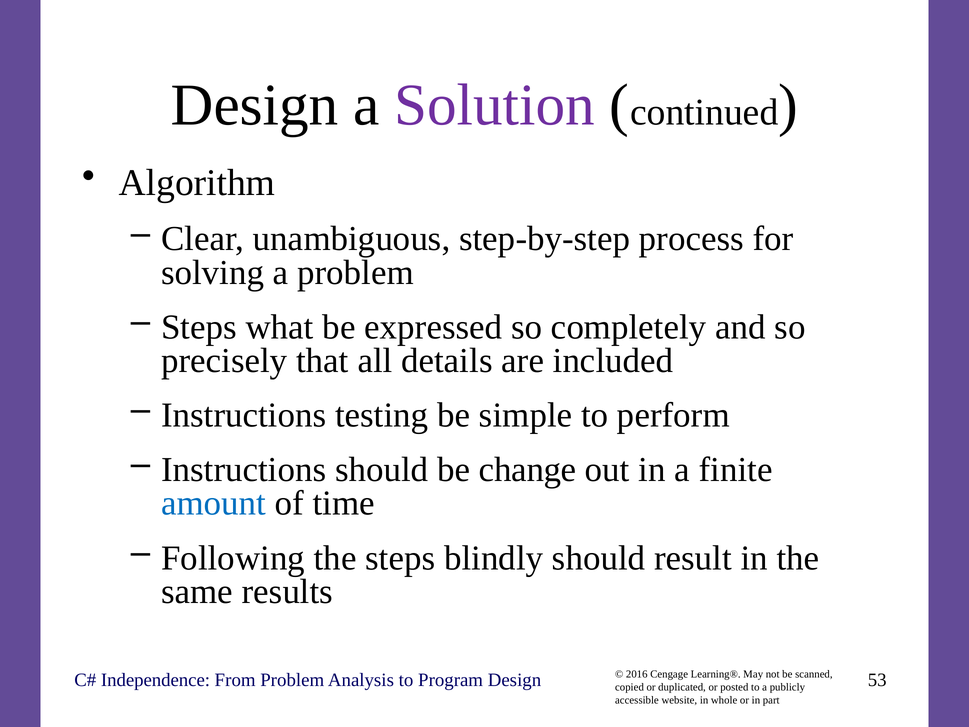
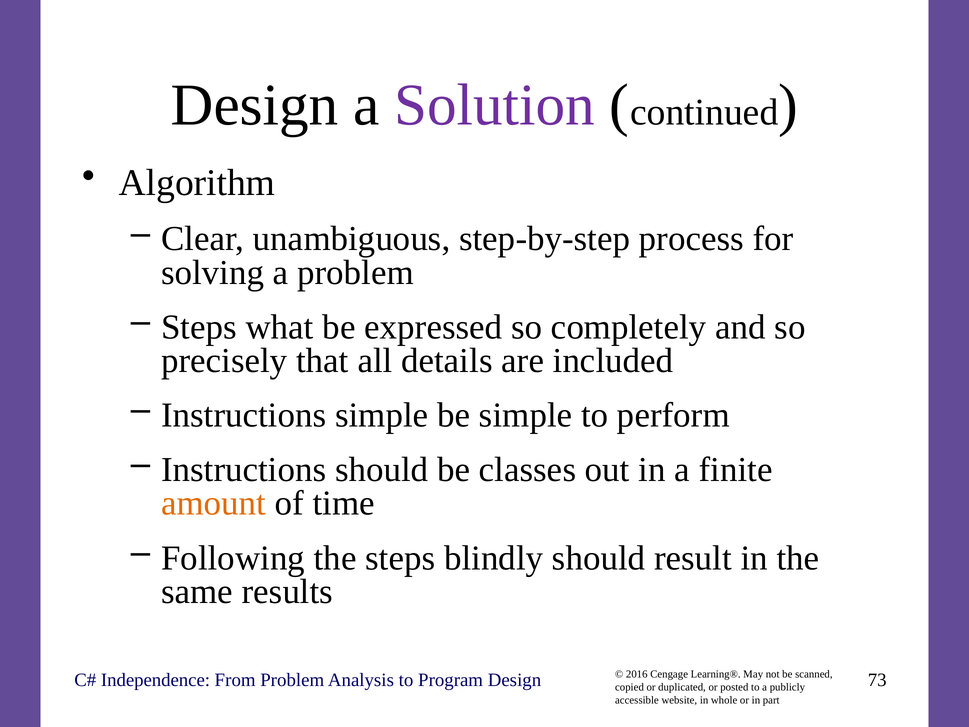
Instructions testing: testing -> simple (382, 415)
change: change -> classes (528, 470)
amount colour: blue -> orange (214, 503)
53: 53 -> 73 (877, 680)
